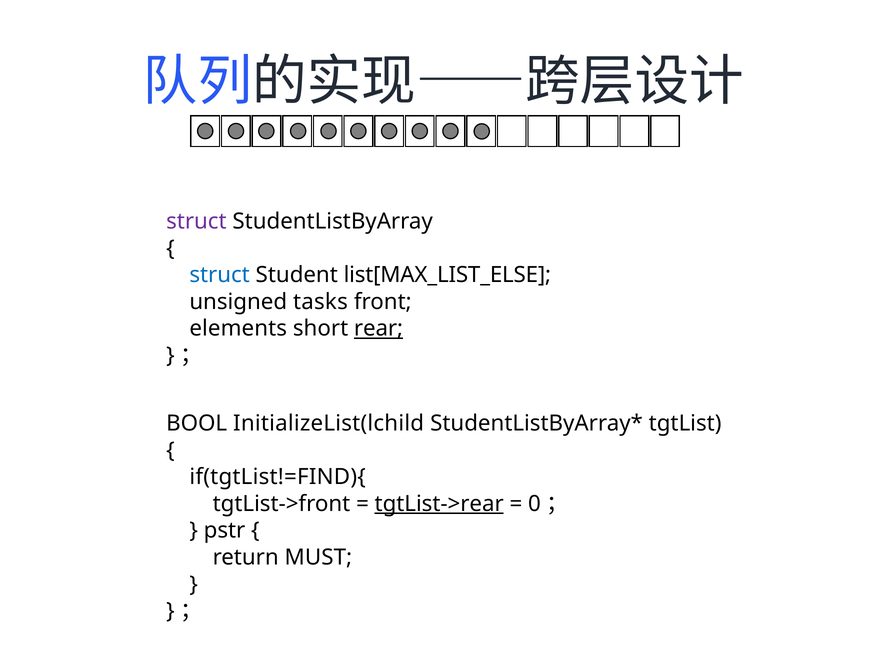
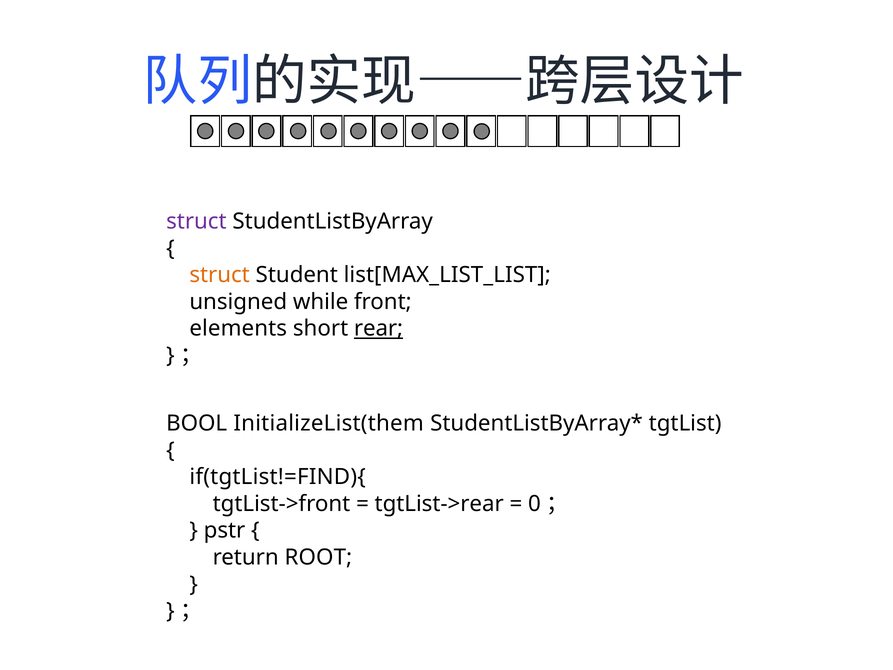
struct colour: blue -> orange (220, 275)
list[MAX_LIST_ELSE: list[MAX_LIST_ELSE -> list[MAX_LIST_LIST (447, 275)
tasks: tasks -> while (321, 302)
InitializeList(lchild: InitializeList(lchild -> InitializeList(them (329, 423)
tgtList->rear underline: present -> none (439, 504)
MUST: MUST -> ROOT (318, 557)
